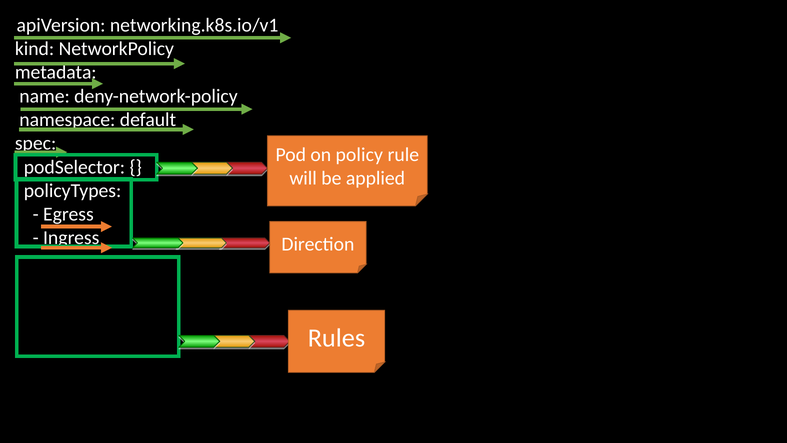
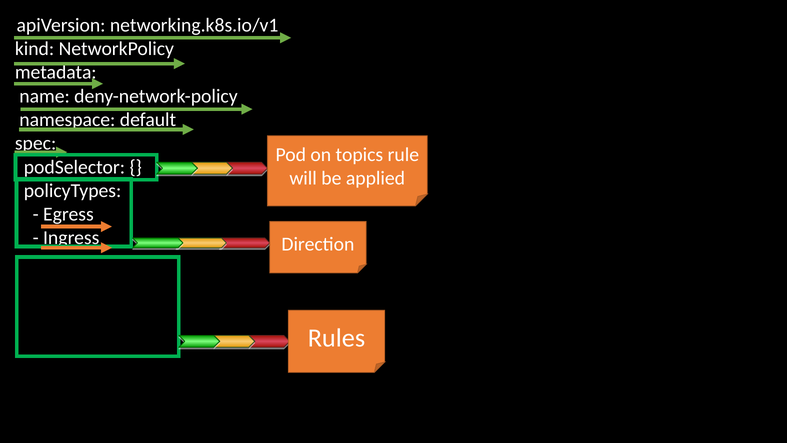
policy: policy -> topics (359, 154)
